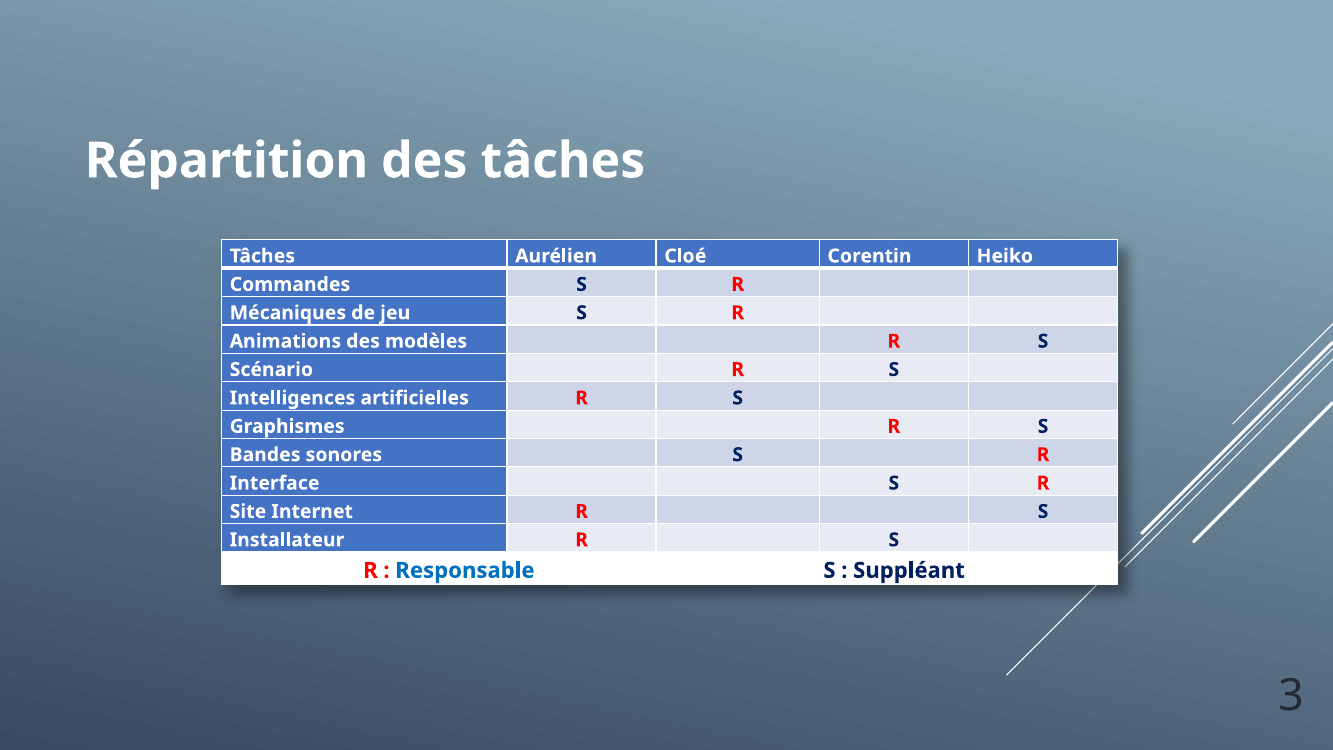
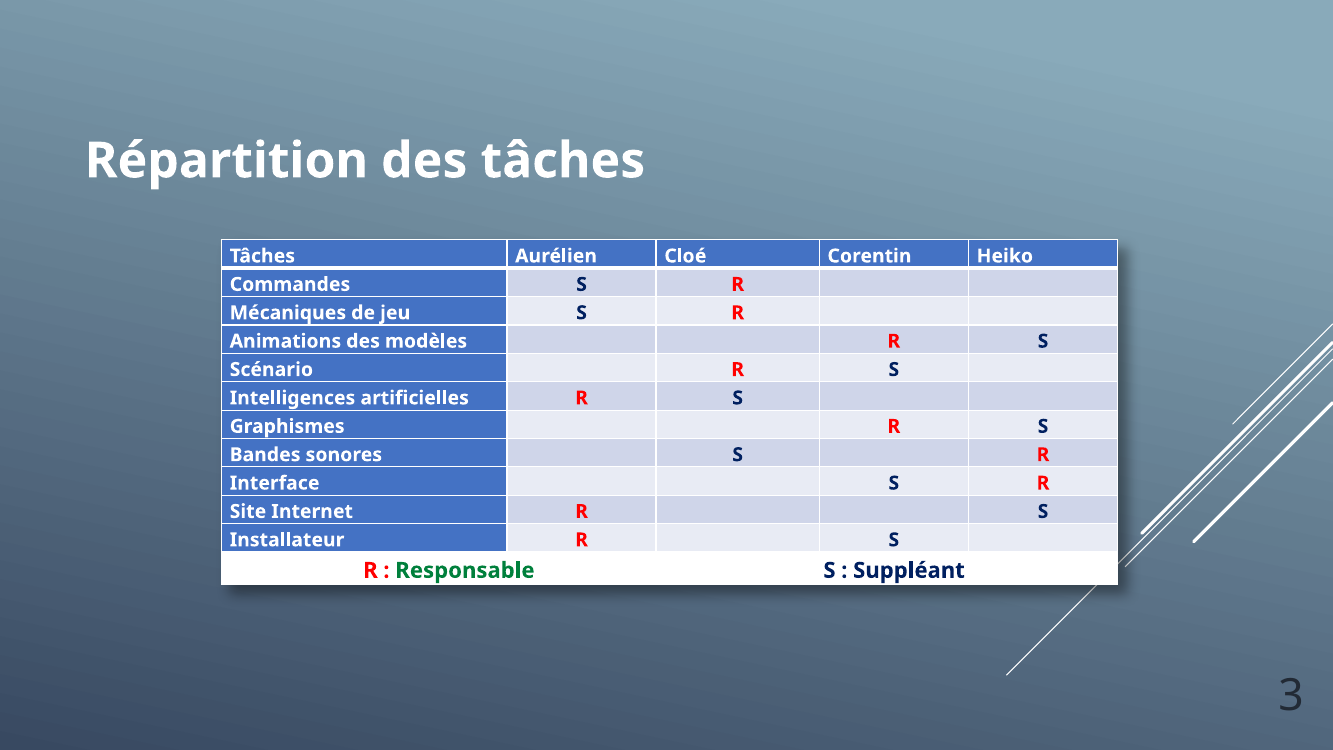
Responsable colour: blue -> green (465, 570)
